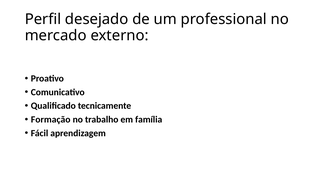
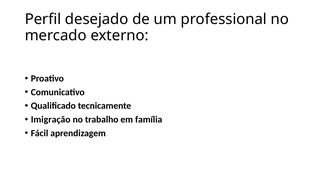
Formação: Formação -> Imigração (51, 119)
